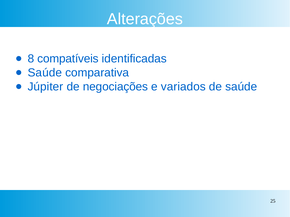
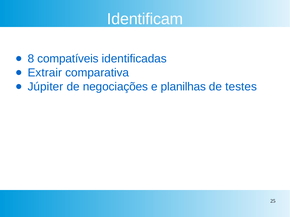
Alterações: Alterações -> Identificam (145, 19)
Saúde: Saúde -> Extrair (45, 73)
variados: variados -> planilhas (183, 87)
de saúde: saúde -> testes (241, 87)
